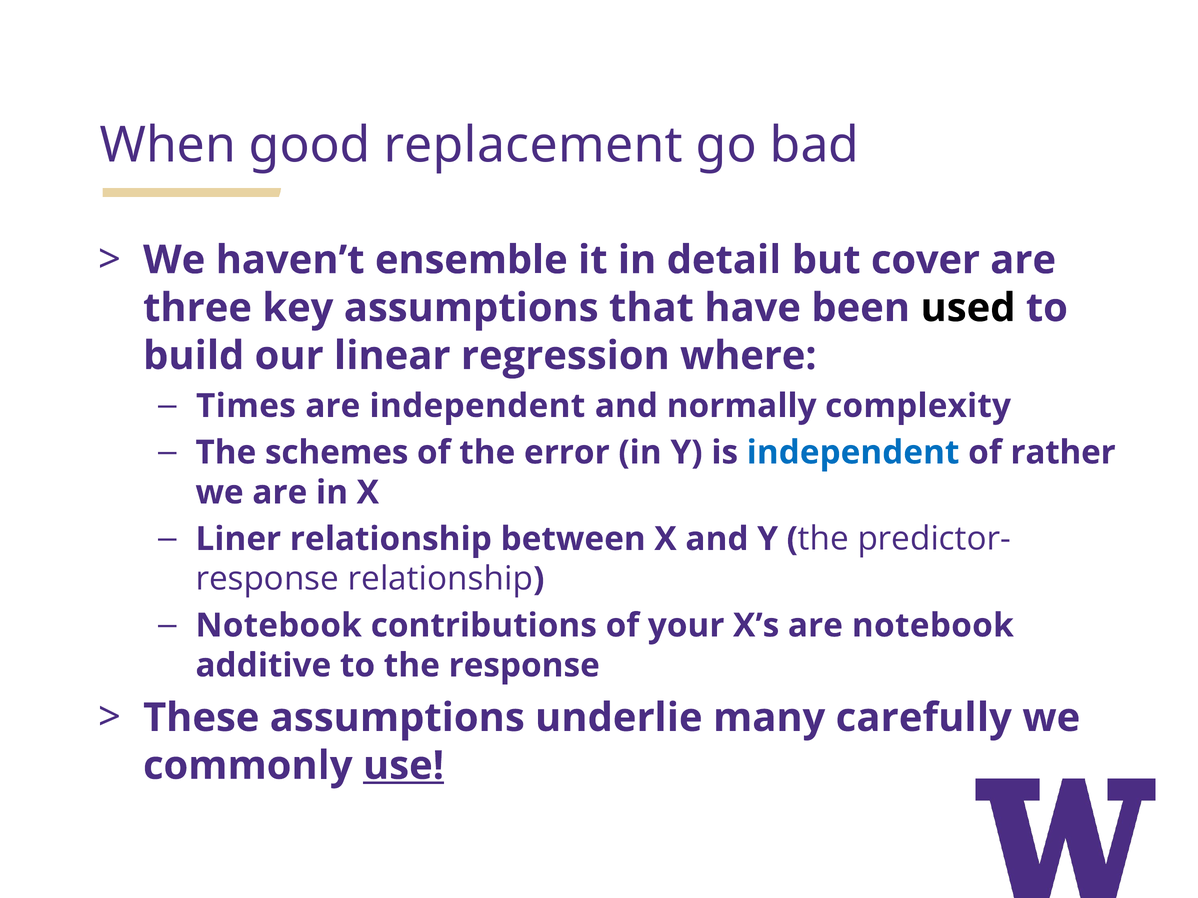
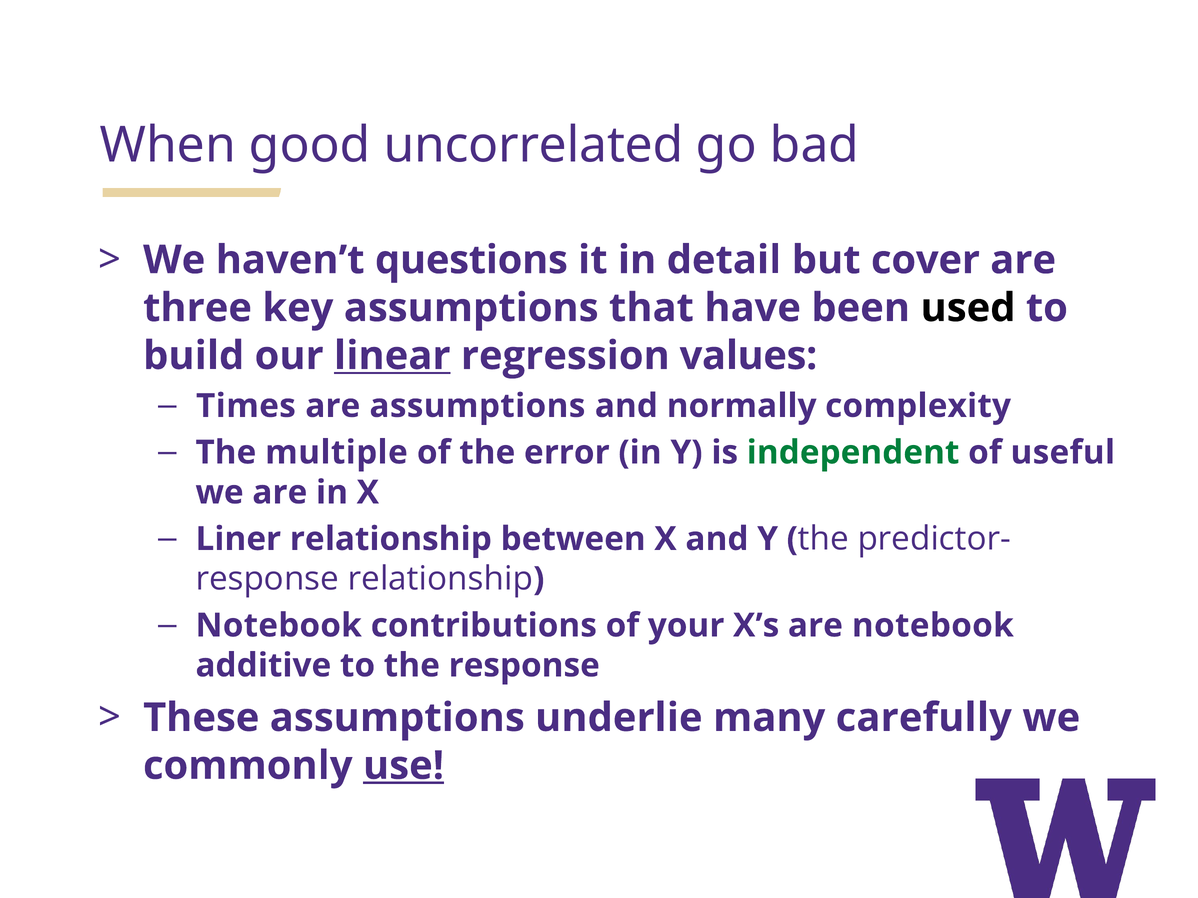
replacement: replacement -> uncorrelated (533, 145)
ensemble: ensemble -> questions (471, 260)
linear underline: none -> present (392, 356)
where: where -> values (749, 356)
are independent: independent -> assumptions (477, 406)
schemes: schemes -> multiple (336, 453)
independent colour: blue -> green (853, 453)
rather: rather -> useful (1063, 453)
